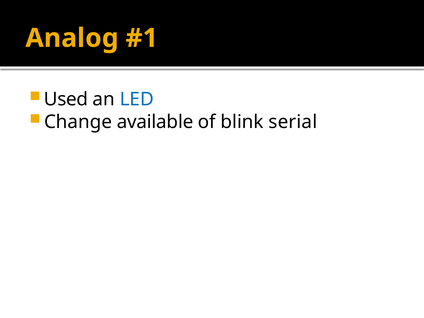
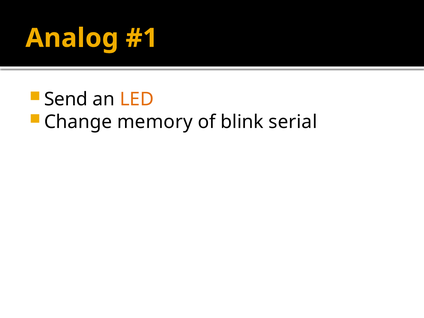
Used: Used -> Send (66, 99)
LED colour: blue -> orange (137, 99)
available: available -> memory (155, 122)
